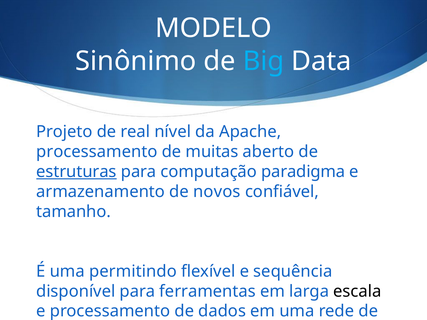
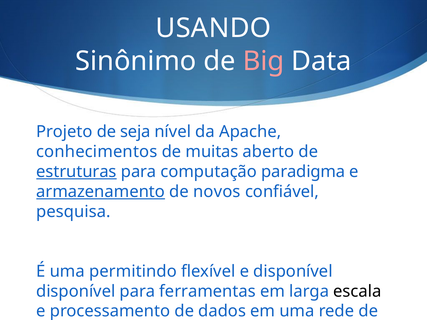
MODELO: MODELO -> USANDO (213, 28)
Big colour: light blue -> pink (263, 61)
real: real -> seja (135, 132)
processamento: processamento -> conhecimentos (97, 152)
armazenamento underline: none -> present (101, 192)
tamanho: tamanho -> pesquisa (73, 212)
e sequência: sequência -> disponível (293, 272)
